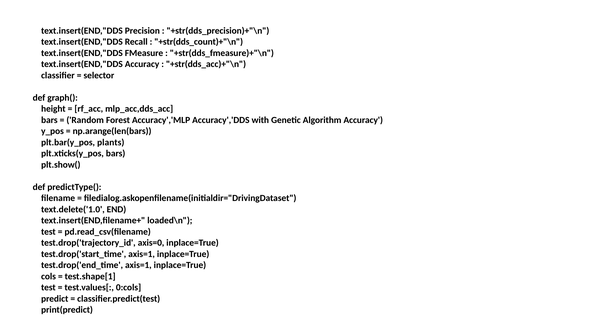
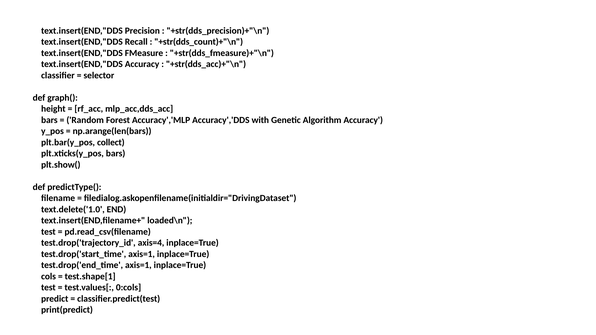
plants: plants -> collect (111, 143)
axis=0: axis=0 -> axis=4 (151, 243)
